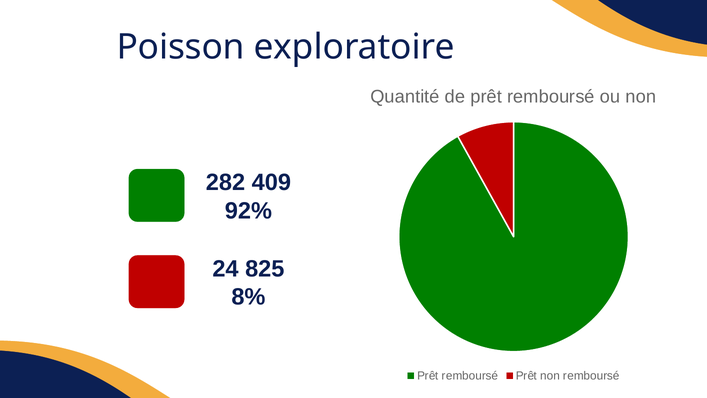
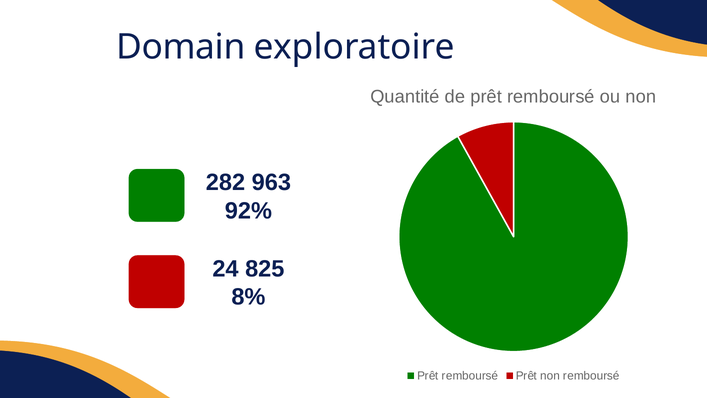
Poisson: Poisson -> Domain (181, 47)
409: 409 -> 963 (271, 182)
